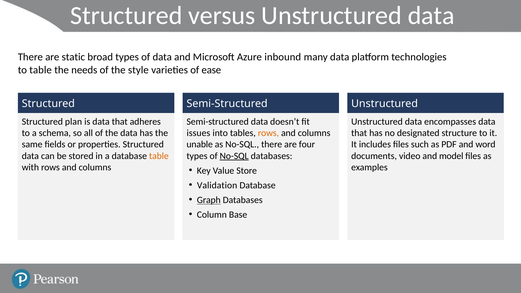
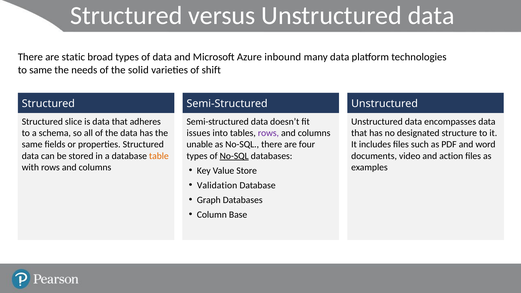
to table: table -> same (41, 70)
the style: style -> solid (138, 70)
ease: ease -> shift (211, 70)
plan: plan -> slice (74, 122)
rows colour: orange -> purple (268, 133)
model: model -> action (451, 156)
Graph underline: present -> none (209, 200)
